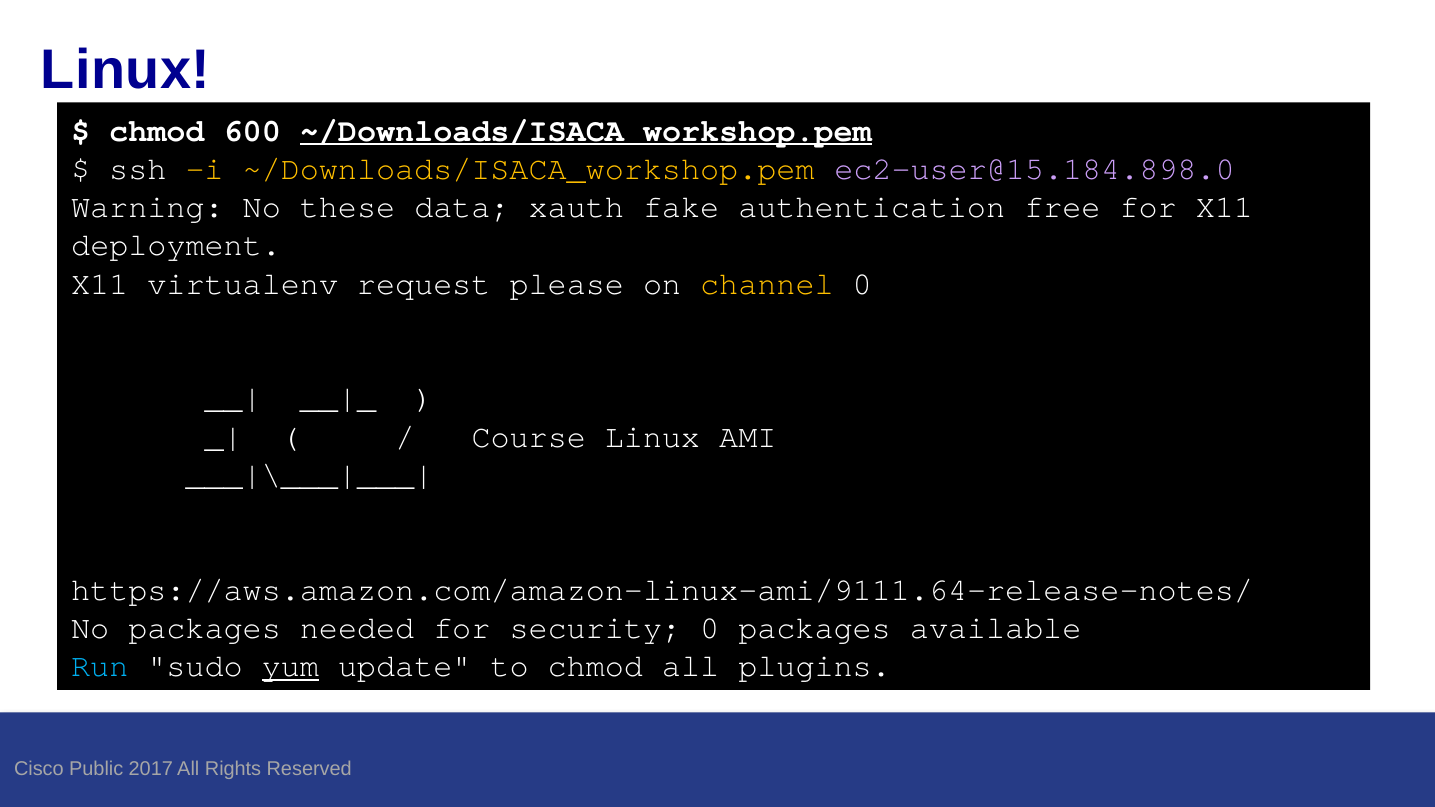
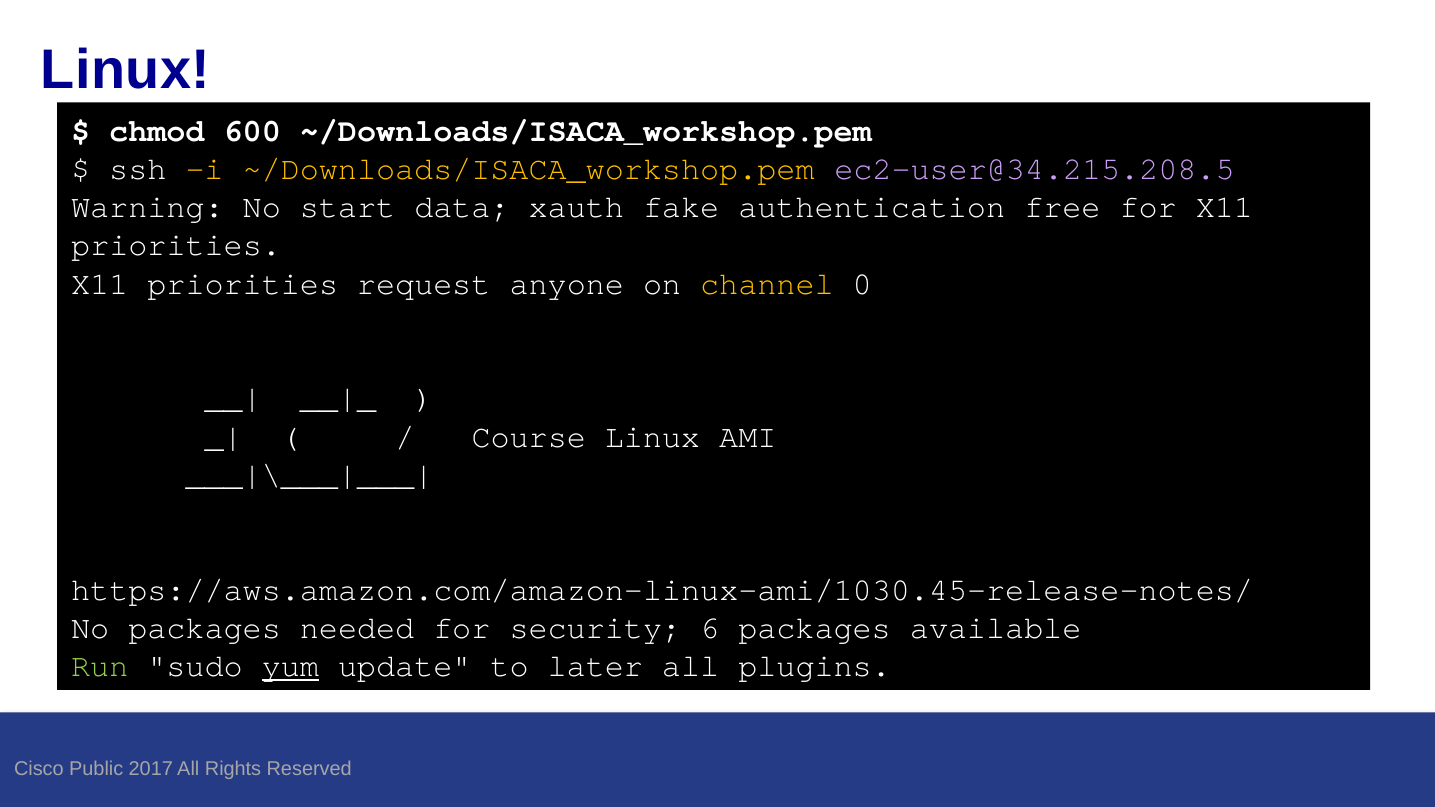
~/Downloads/ISACA_workshop.pem underline: present -> none (586, 131)
ec2-user@15.184.898.0: ec2-user@15.184.898.0 -> ec2-user@34.215.208.5 (1035, 169)
these: these -> start (348, 207)
deployment: deployment -> priorities (176, 245)
virtualenv: virtualenv -> priorities (243, 284)
please: please -> anyone (567, 284)
https://aws.amazon.com/amazon-linux-ami/9111.64-release-notes/: https://aws.amazon.com/amazon-linux-ami/9111.64-release-notes/ -> https://aws.amazon.com/amazon-linux-ami/1030.45-release-notes/ (662, 590)
security 0: 0 -> 6 (710, 628)
Run colour: light blue -> light green (100, 666)
to chmod: chmod -> later (595, 666)
